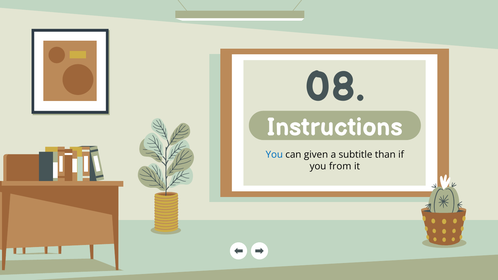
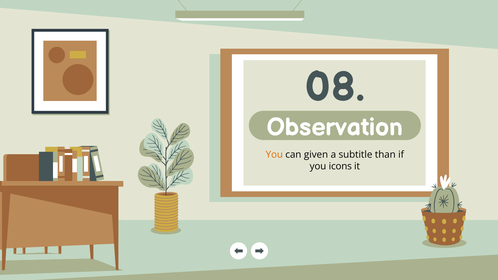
Instructions: Instructions -> Observation (335, 127)
You colour: blue -> orange (274, 155)
from: from -> icons (340, 166)
